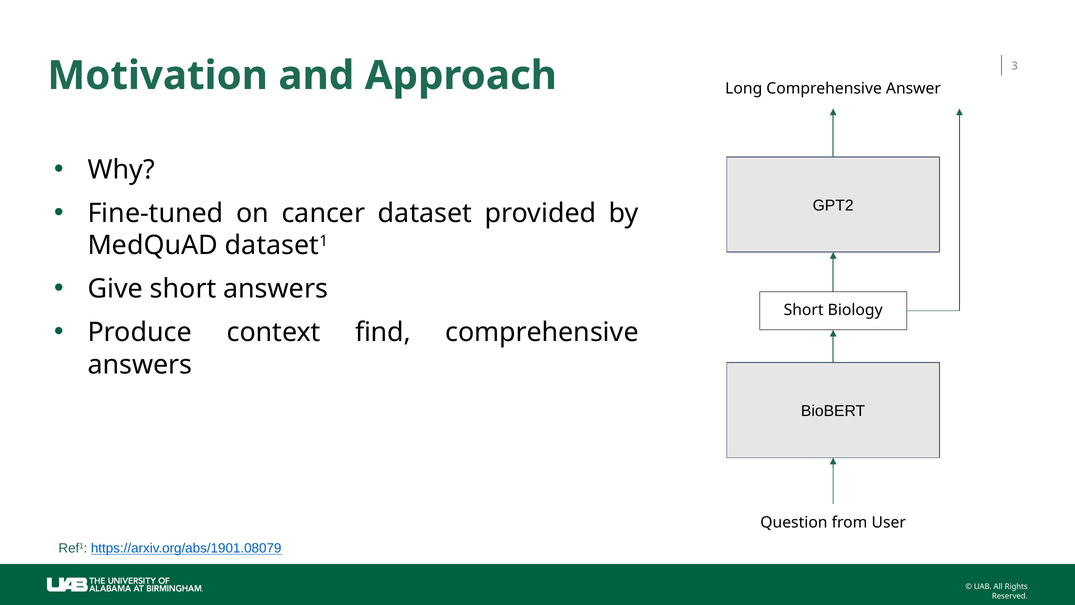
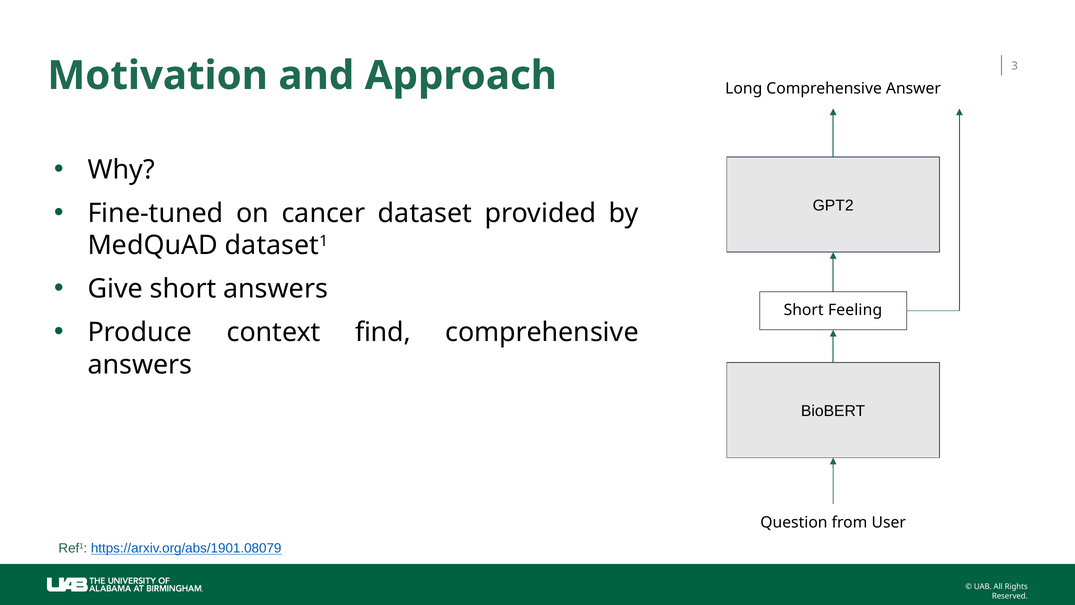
Biology: Biology -> Feeling (855, 310)
